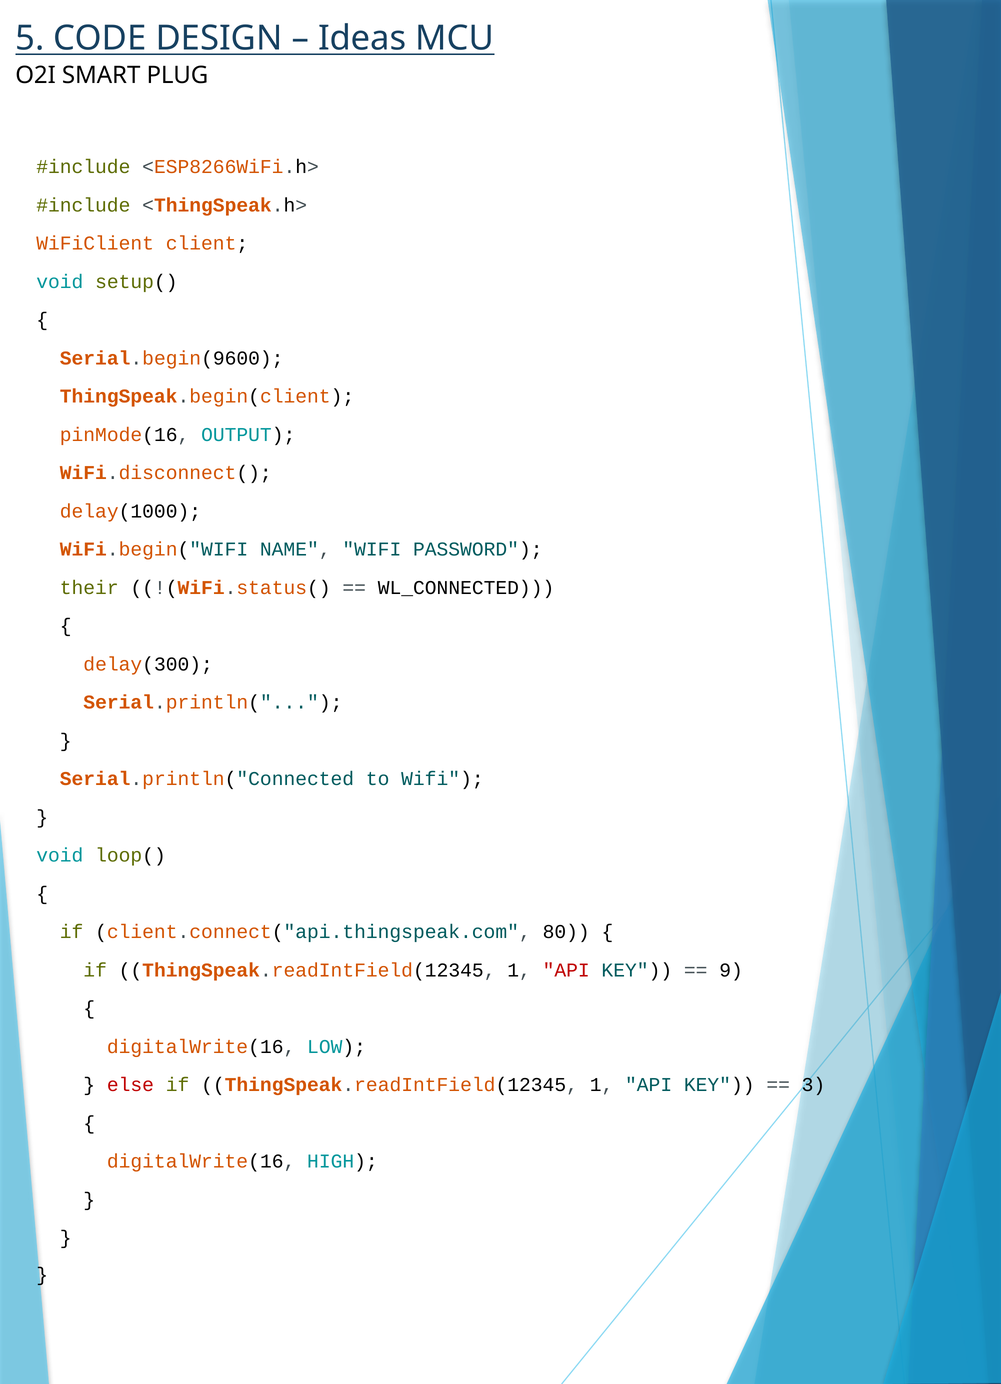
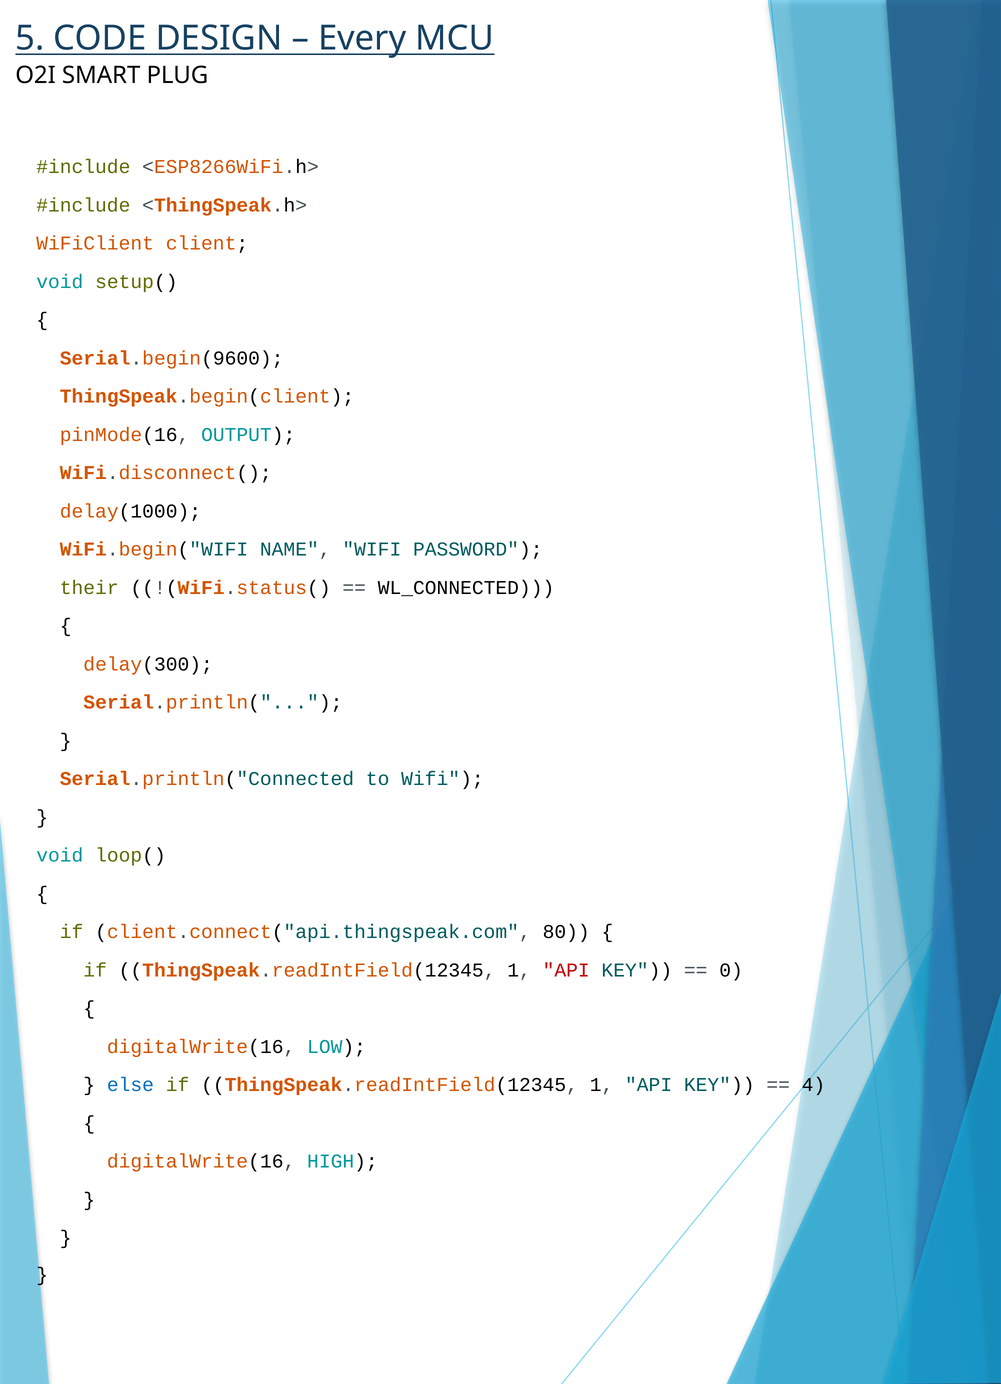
Ideas: Ideas -> Every (362, 38)
9: 9 -> 0 (731, 970)
else colour: red -> blue (130, 1085)
3: 3 -> 4 (813, 1085)
